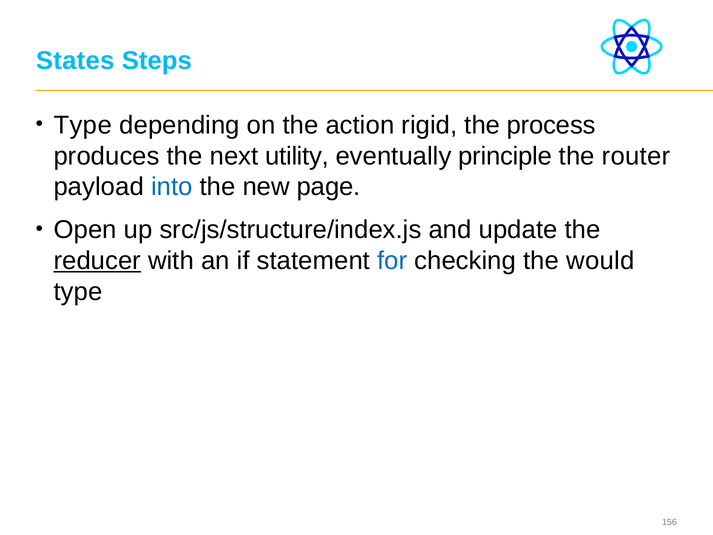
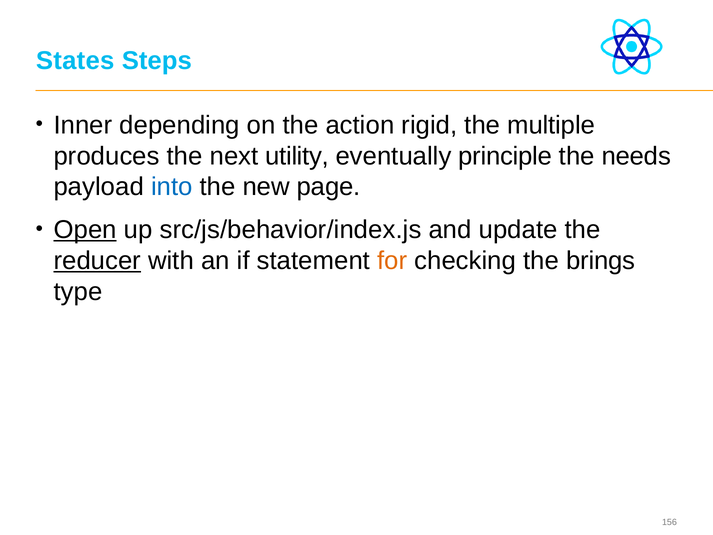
Type: Type -> Inner (83, 125)
process: process -> multiple (551, 125)
router: router -> needs (636, 156)
Open underline: none -> present (85, 230)
src/js/structure/index.js: src/js/structure/index.js -> src/js/behavior/index.js (291, 230)
for colour: blue -> orange (392, 261)
would: would -> brings (601, 261)
